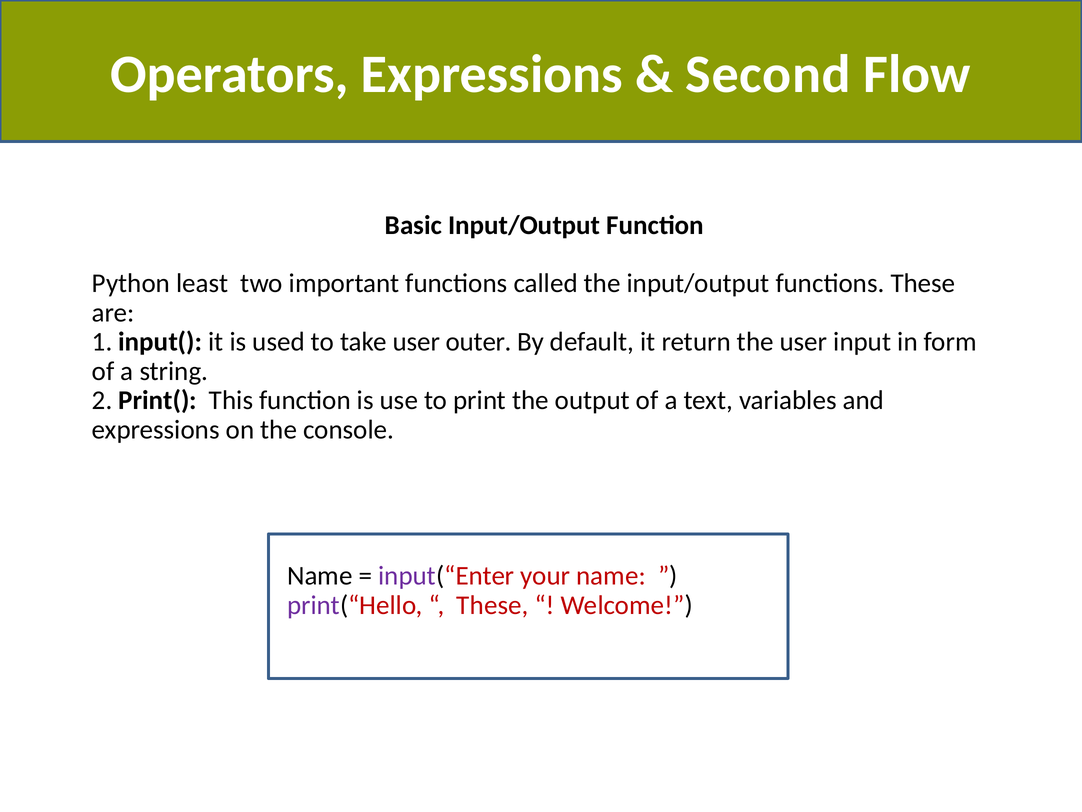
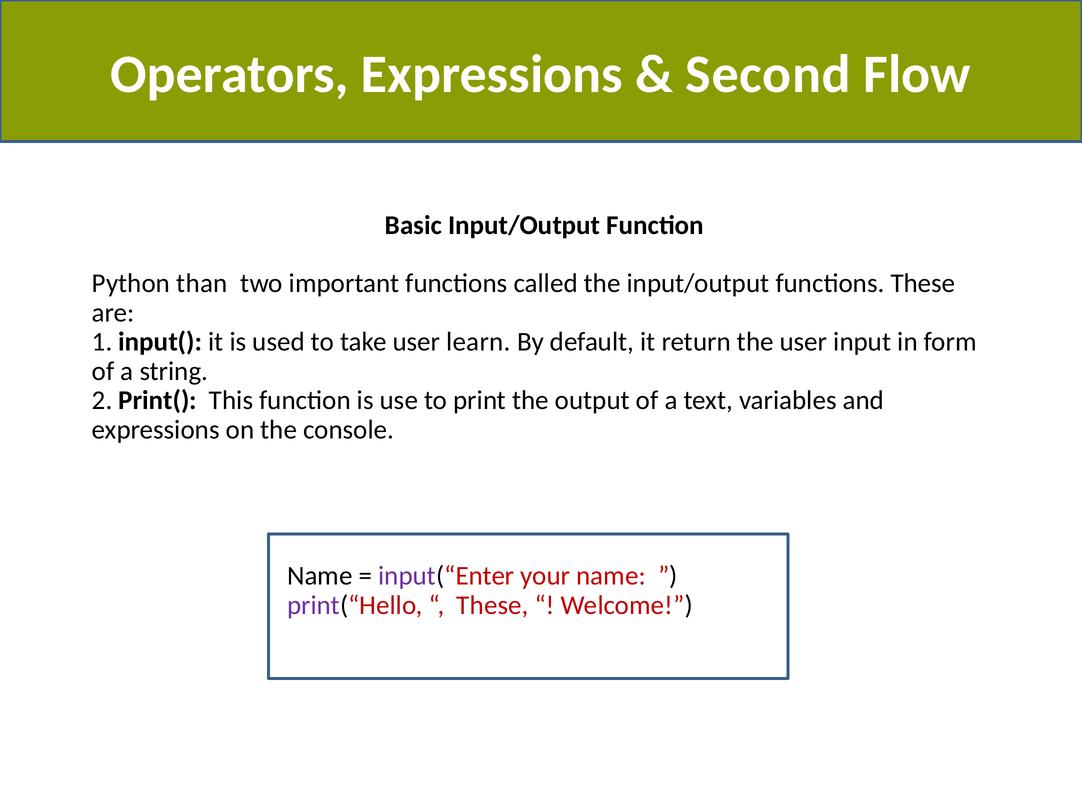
least: least -> than (202, 283)
outer: outer -> learn (478, 342)
